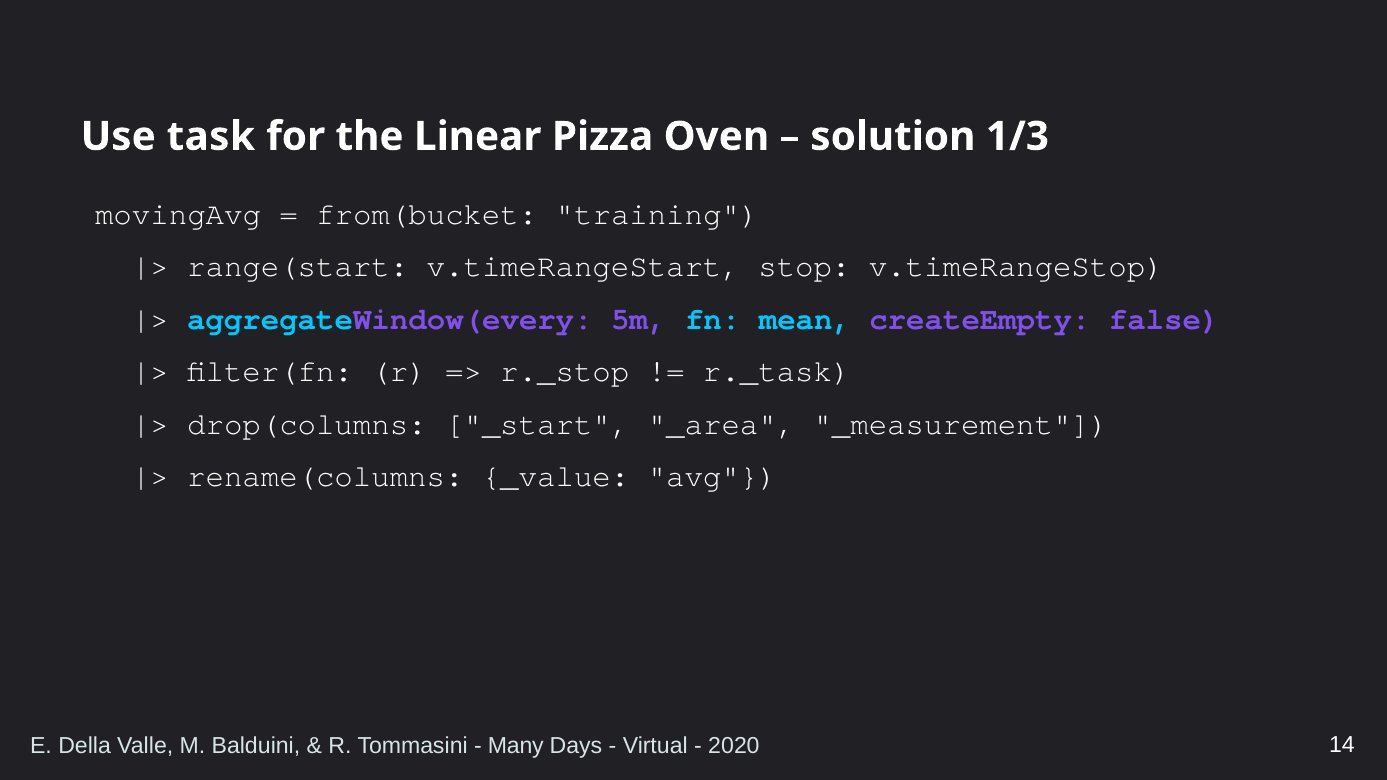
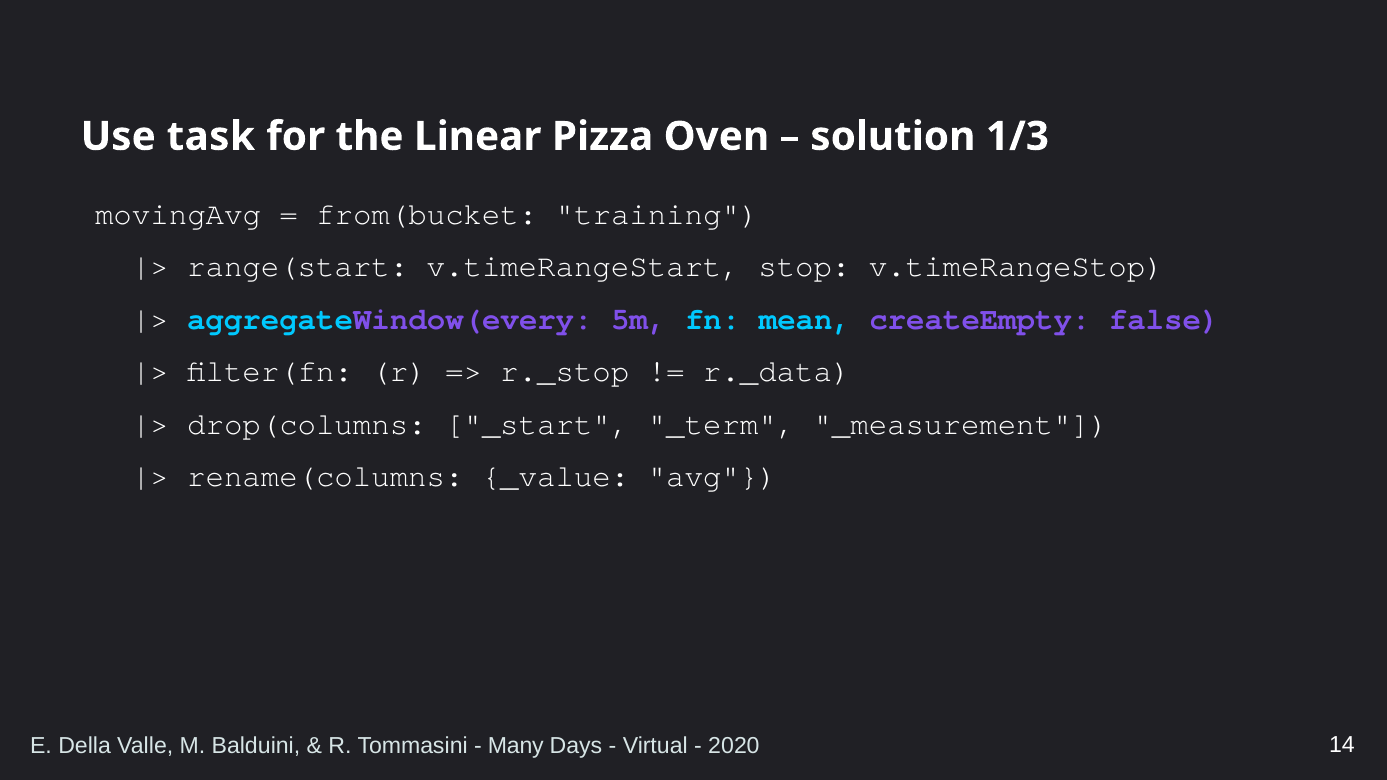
r._task: r._task -> r._data (777, 372)
_area: _area -> _term (722, 424)
